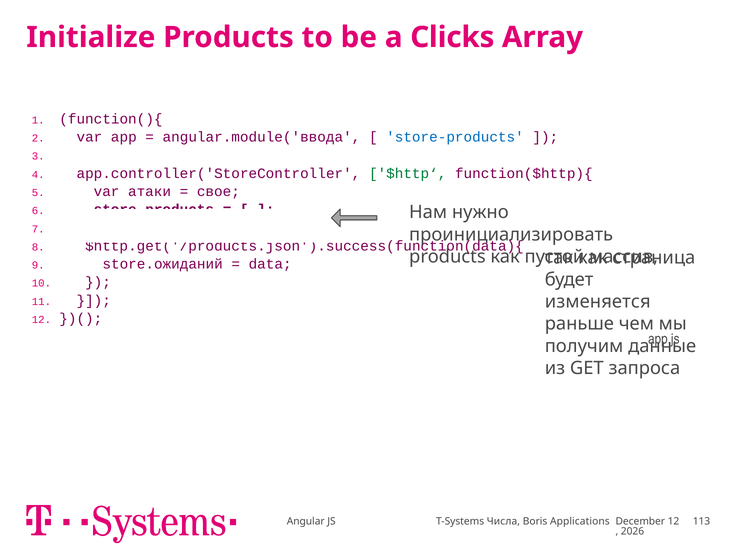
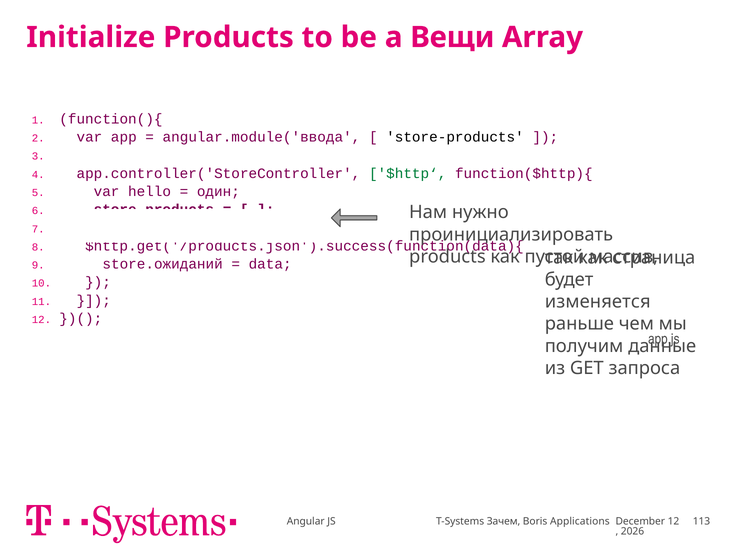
Clicks: Clicks -> Вещи (452, 37)
store-products colour: blue -> black (455, 137)
атаки: атаки -> hello (150, 192)
свое: свое -> один (218, 192)
Числа: Числа -> Зачем (504, 521)
